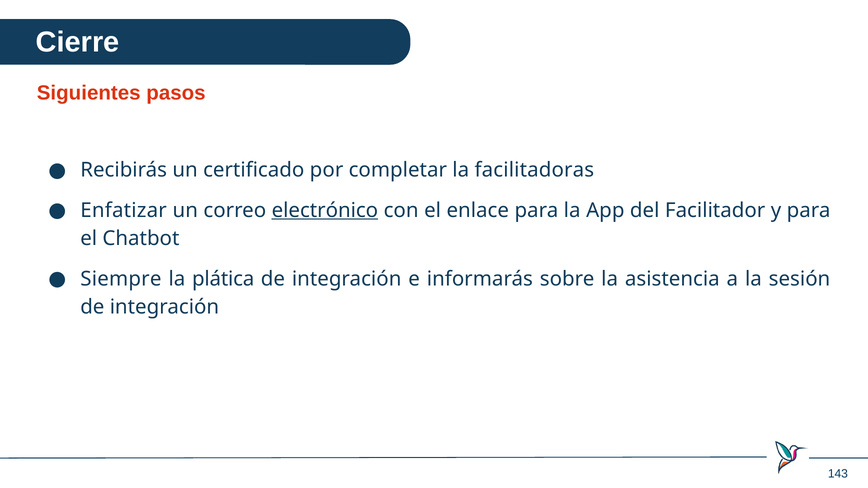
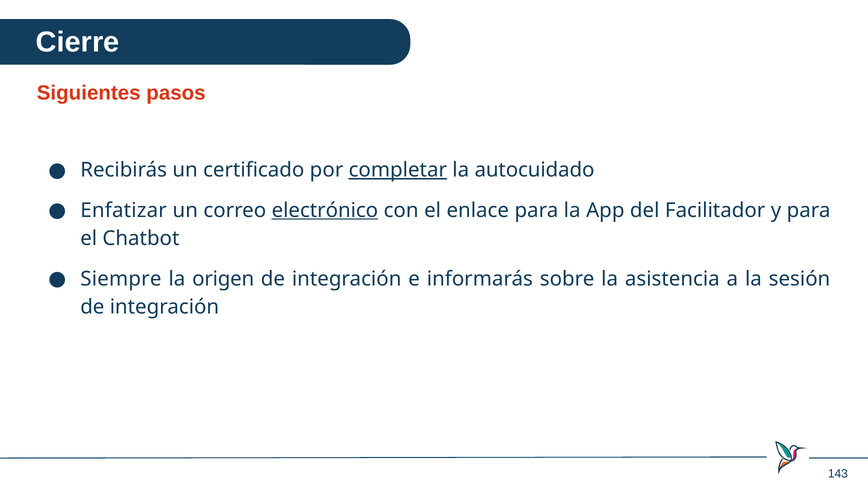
completar underline: none -> present (398, 170)
facilitadoras: facilitadoras -> autocuidado (534, 170)
plática: plática -> origen (223, 279)
